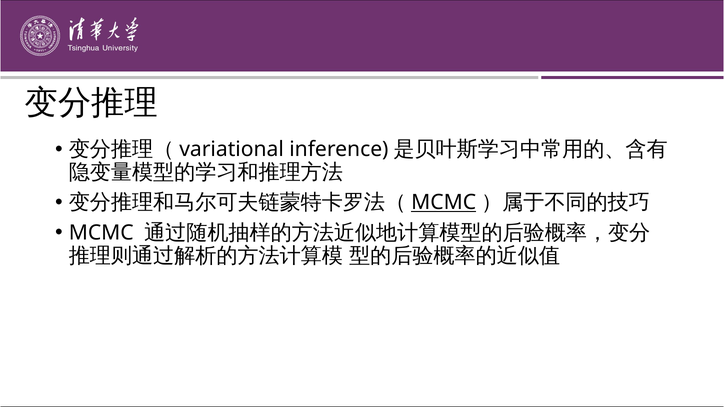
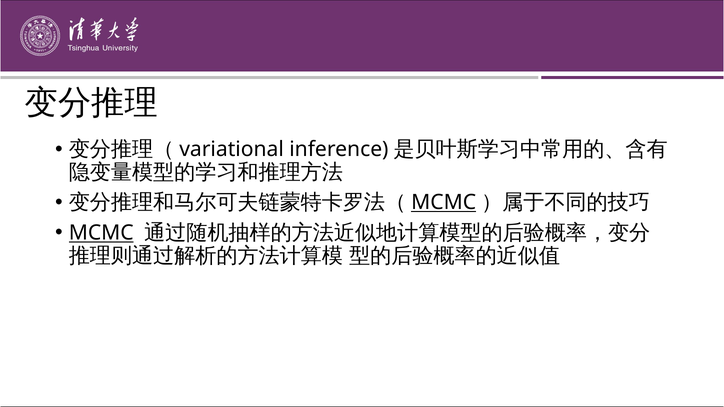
MCMC underline: none -> present (101, 233)
